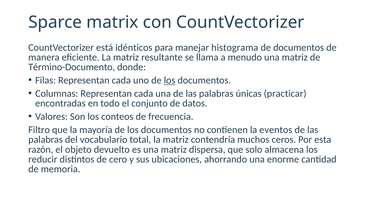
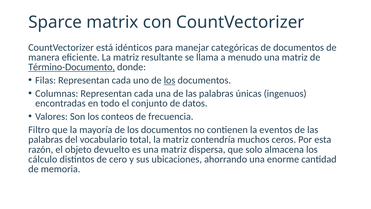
histograma: histograma -> categóricas (235, 47)
Término-Documento underline: none -> present (72, 67)
practicar: practicar -> ingenuos (285, 93)
reducir: reducir -> cálculo (43, 159)
